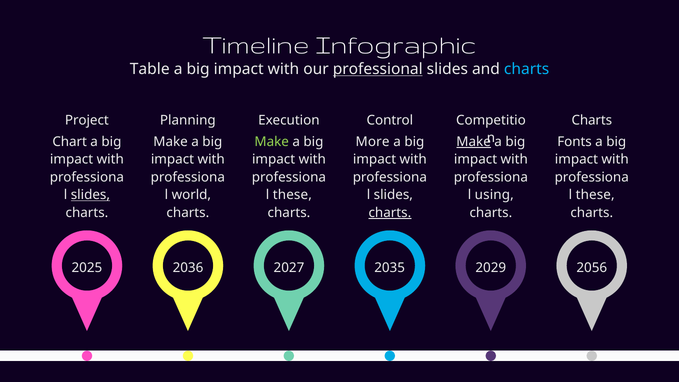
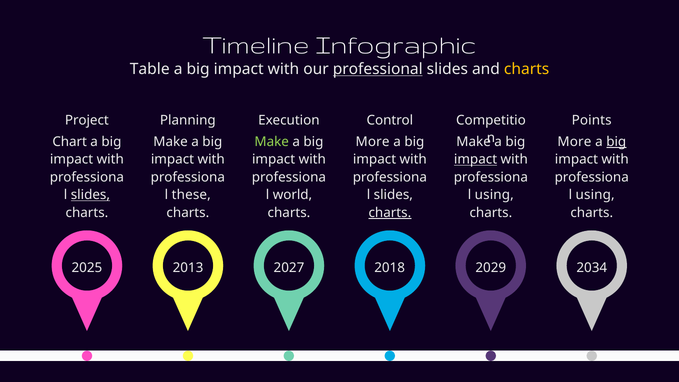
charts colour: light blue -> yellow (527, 69)
Charts: Charts -> Points (592, 120)
Fonts: Fonts -> More (574, 142)
big underline: none -> present (616, 142)
Make underline: present -> none (474, 142)
impact underline: none -> present (476, 160)
world: world -> these (191, 195)
these: these -> world (292, 195)
these: these -> using (595, 195)
2036: 2036 -> 2013 (188, 268)
2035: 2035 -> 2018 (390, 268)
2056: 2056 -> 2034 (592, 268)
